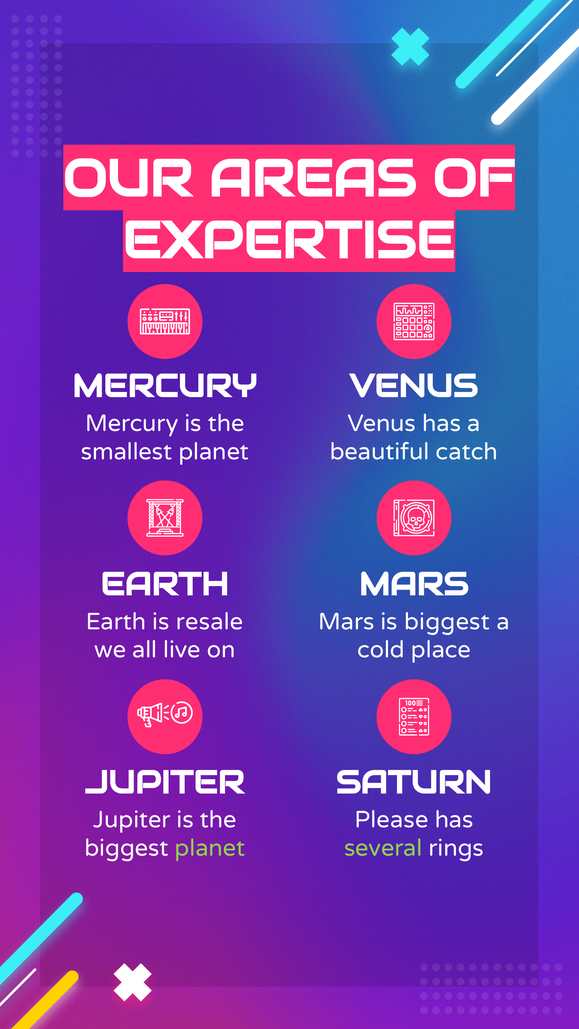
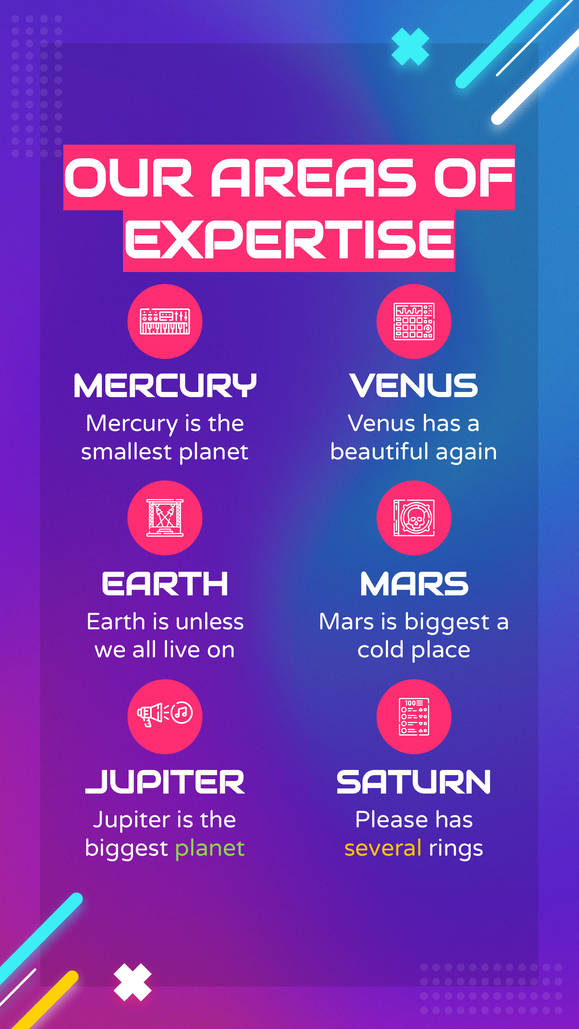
catch: catch -> again (467, 452)
resale: resale -> unless (210, 622)
several colour: light green -> yellow (383, 848)
